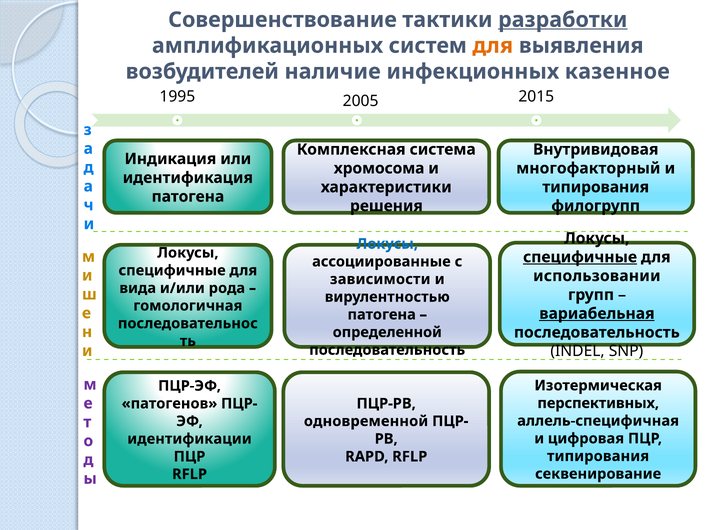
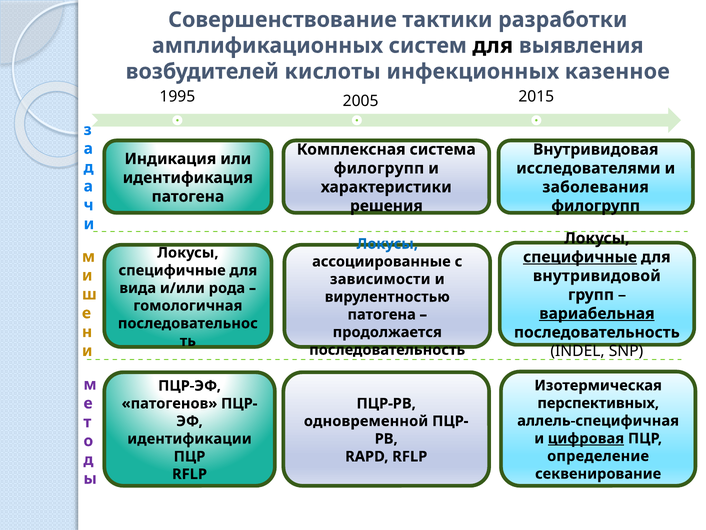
разработки underline: present -> none (563, 20)
для colour: orange -> black (493, 46)
наличие: наличие -> кислоты (333, 71)
хромосома: хромосома -> филогрупп (379, 168)
многофакторный: многофакторный -> исследователями (588, 168)
типирования: типирования -> заболевания (596, 187)
использовании: использовании -> внутривидовой (597, 276)
определенной: определенной -> продолжается (387, 332)
цифровая underline: none -> present (586, 438)
типирования: типирования -> определение (598, 456)
